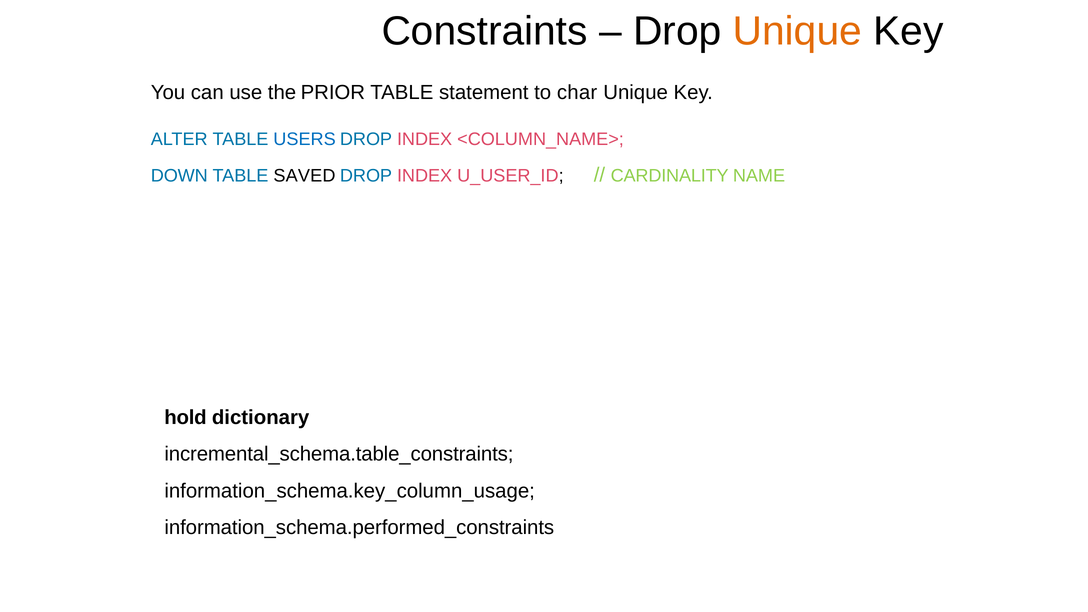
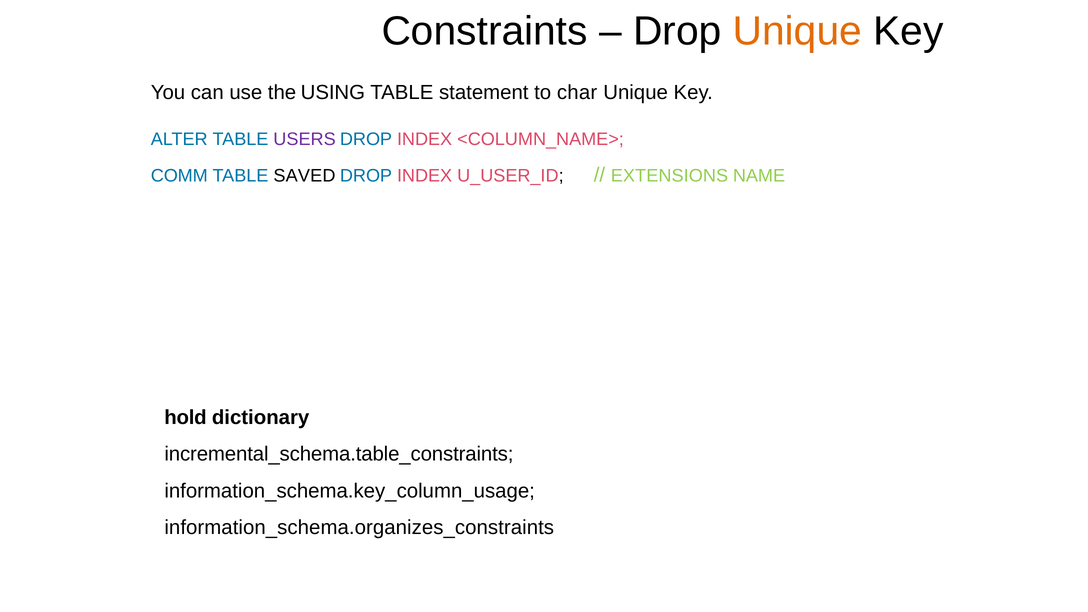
PRIOR: PRIOR -> USING (333, 92)
USERS colour: blue -> purple (305, 139)
DOWN: DOWN -> COMM (179, 176)
CARDINALITY: CARDINALITY -> EXTENSIONS (670, 176)
information_schema.performed_constraints: information_schema.performed_constraints -> information_schema.organizes_constraints (359, 528)
